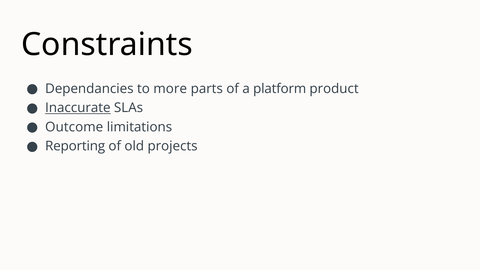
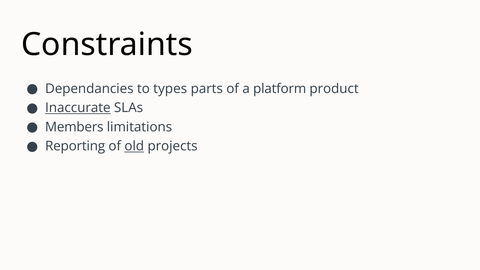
more: more -> types (170, 89)
Outcome: Outcome -> Members (74, 127)
old underline: none -> present (134, 146)
